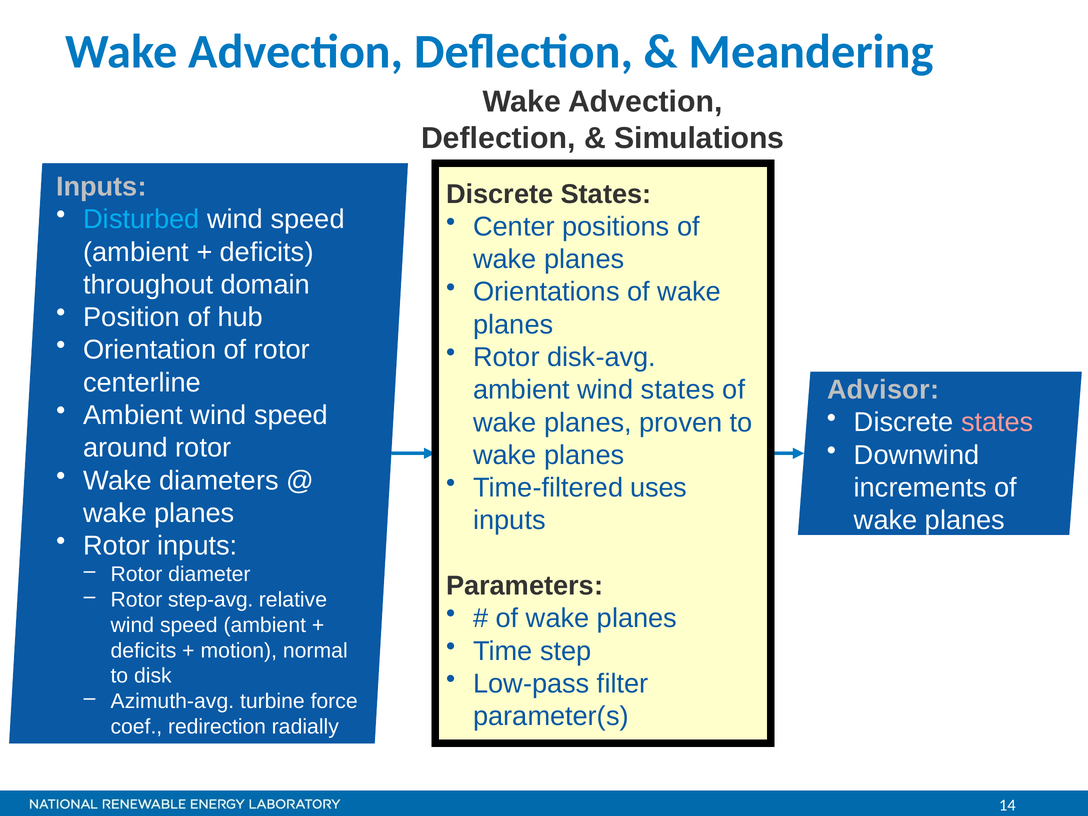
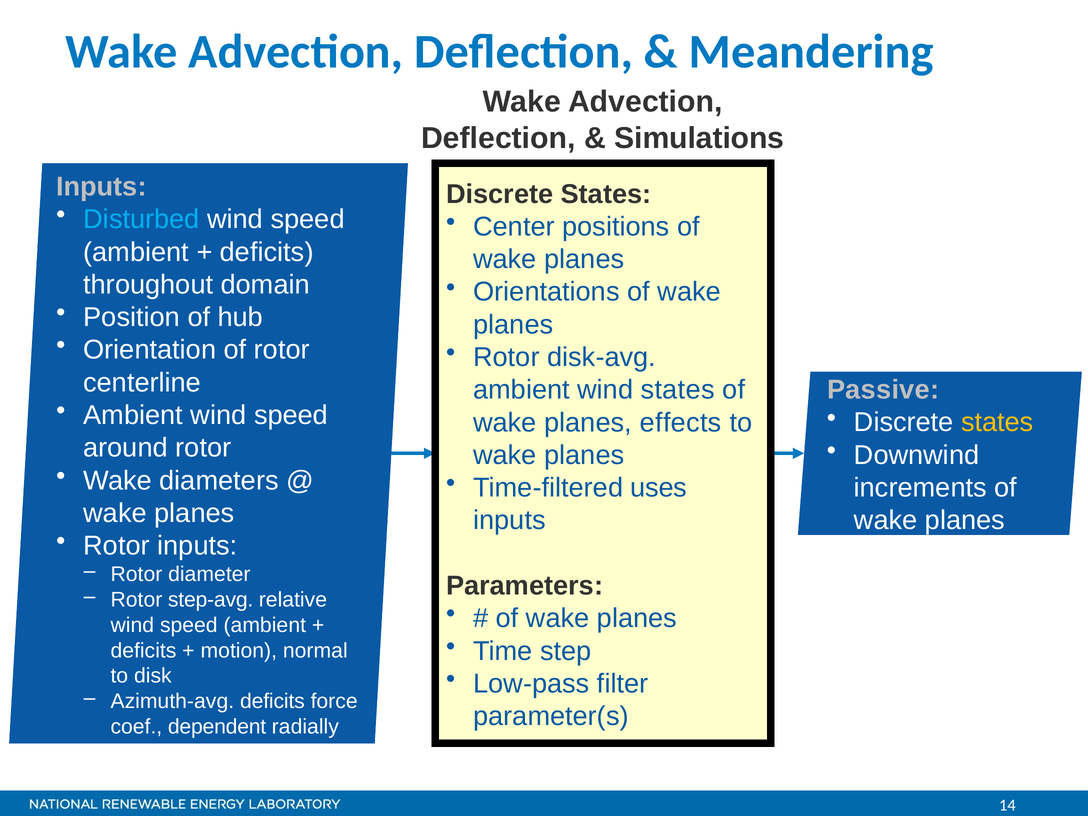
Advisor: Advisor -> Passive (883, 390)
states colour: pink -> yellow (997, 422)
proven: proven -> effects (681, 423)
Azimuth-avg turbine: turbine -> deficits (272, 701)
redirection: redirection -> dependent (217, 727)
